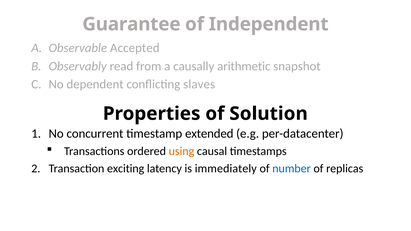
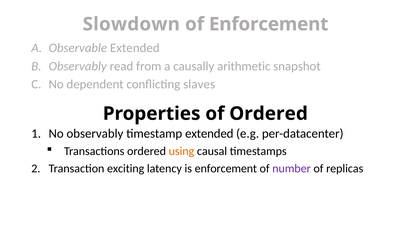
Guarantee: Guarantee -> Slowdown (131, 24)
of Independent: Independent -> Enforcement (269, 24)
Observable Accepted: Accepted -> Extended (135, 48)
of Solution: Solution -> Ordered (269, 114)
No concurrent: concurrent -> observably (95, 134)
is immediately: immediately -> enforcement (226, 169)
number colour: blue -> purple (292, 169)
